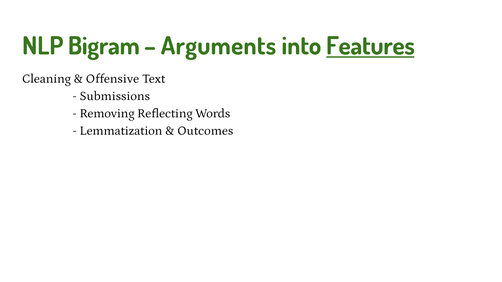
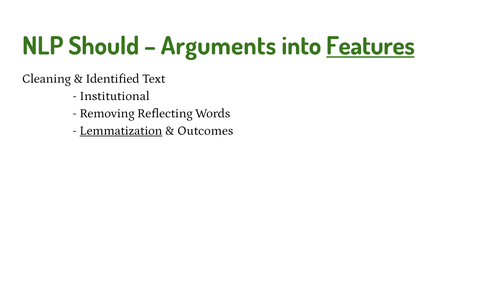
Bigram: Bigram -> Should (104, 46)
Offensive: Offensive -> Identified (113, 79)
Submissions: Submissions -> Institutional (115, 96)
Lemmatization underline: none -> present (121, 131)
